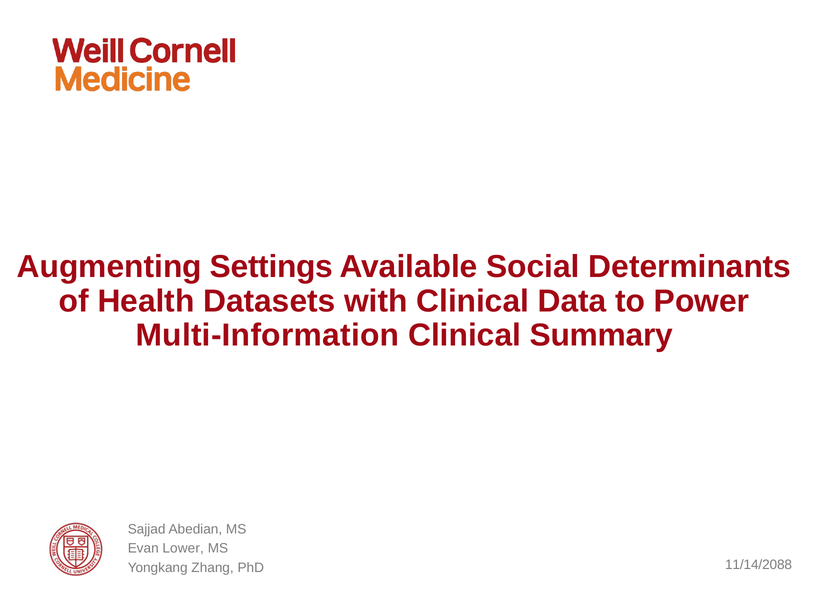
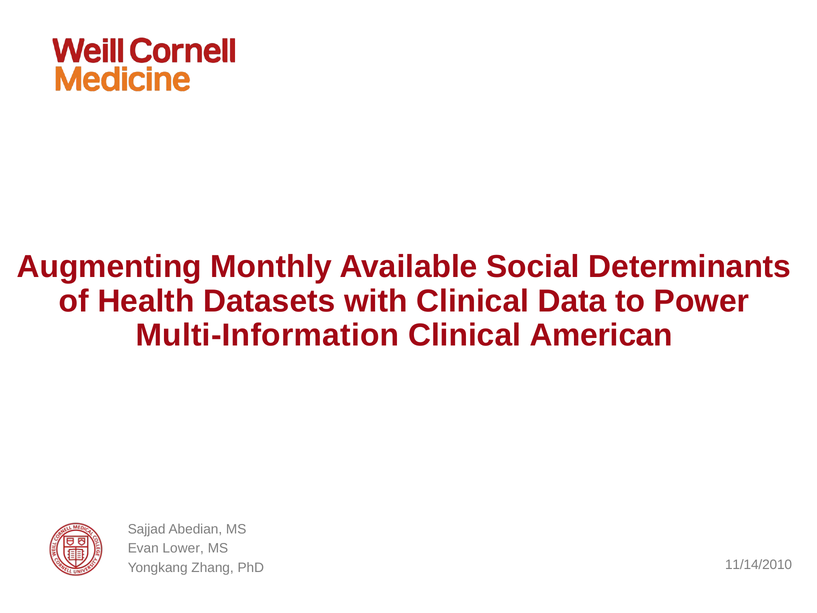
Settings: Settings -> Monthly (271, 267)
Summary: Summary -> American (601, 335)
11/14/2088: 11/14/2088 -> 11/14/2010 (759, 565)
